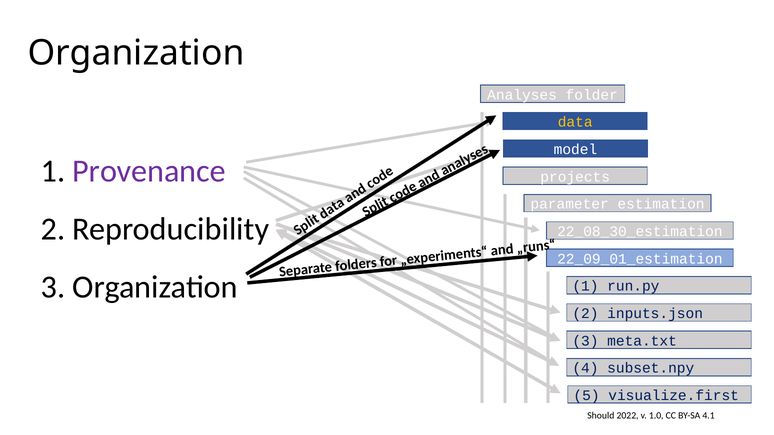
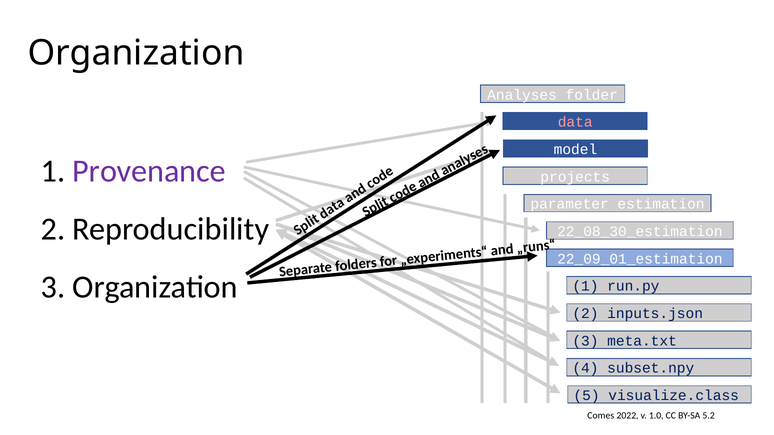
data colour: yellow -> pink (575, 122)
visualize.first: visualize.first -> visualize.class (674, 396)
Should: Should -> Comes (601, 416)
4.1: 4.1 -> 5.2 (709, 416)
